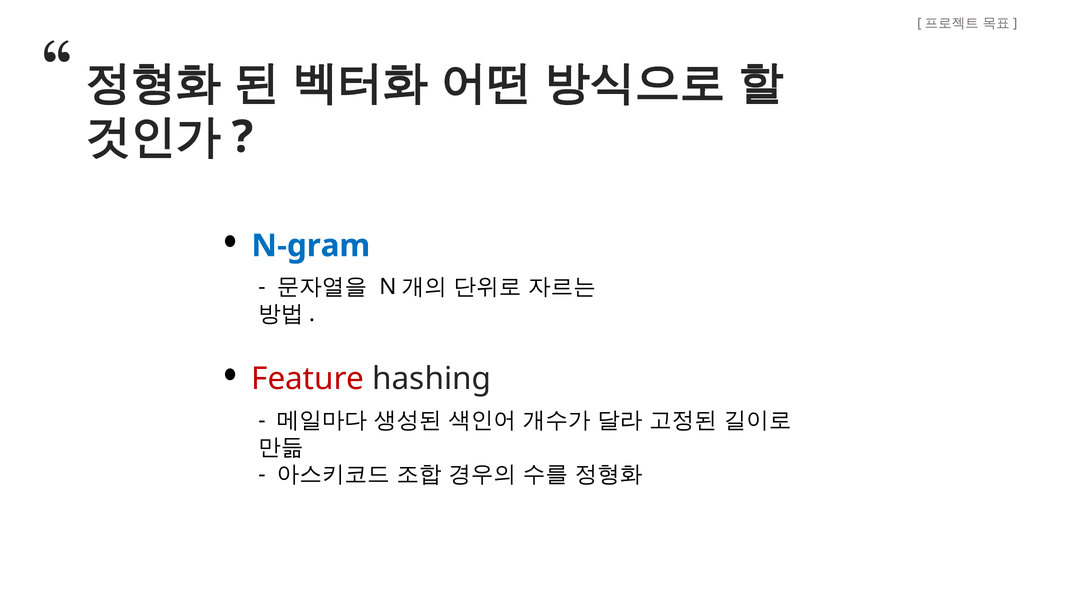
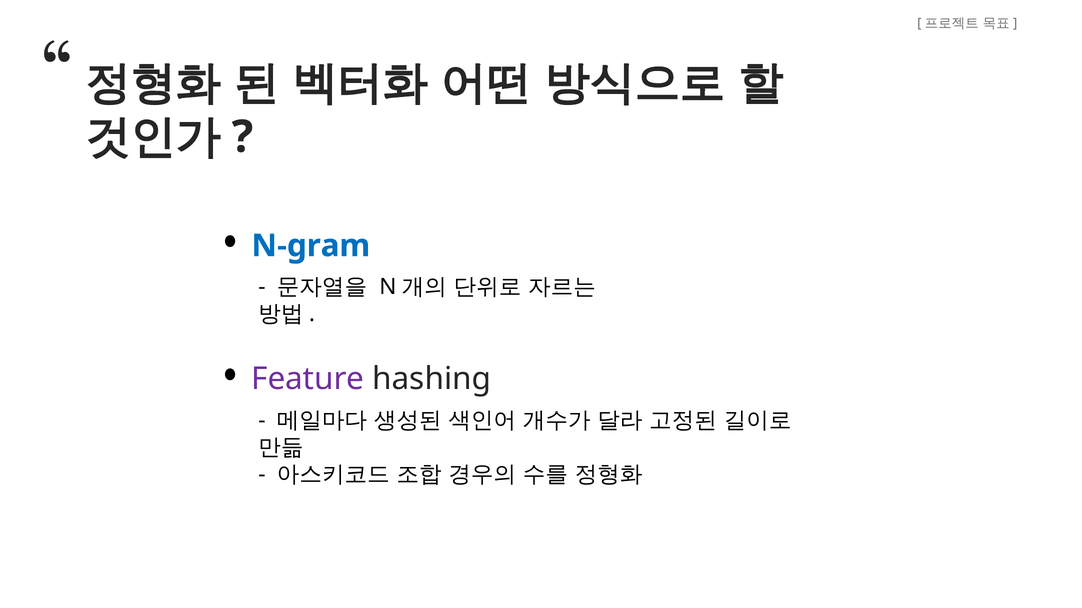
Feature colour: red -> purple (308, 379)
